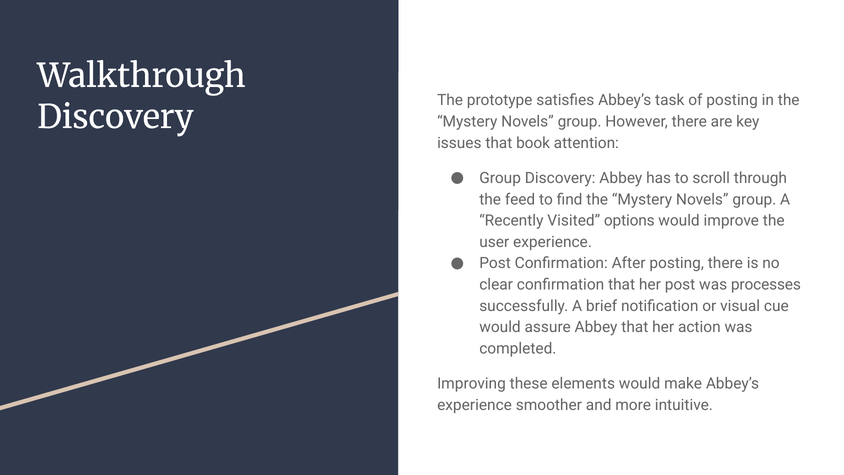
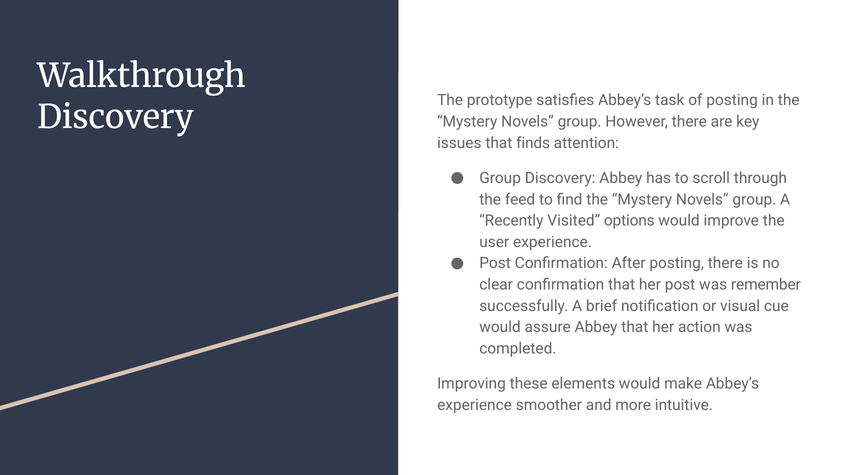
book: book -> finds (533, 143)
processes: processes -> remember (766, 284)
